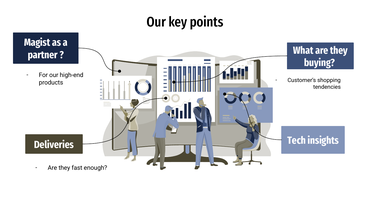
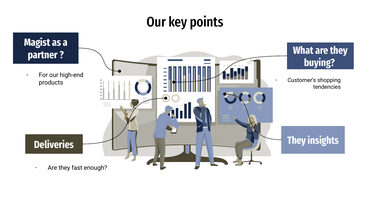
Tech: Tech -> They (297, 141)
